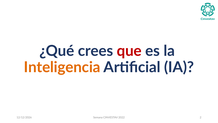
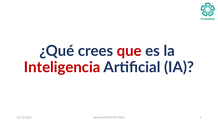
Inteligencia colour: orange -> red (62, 67)
